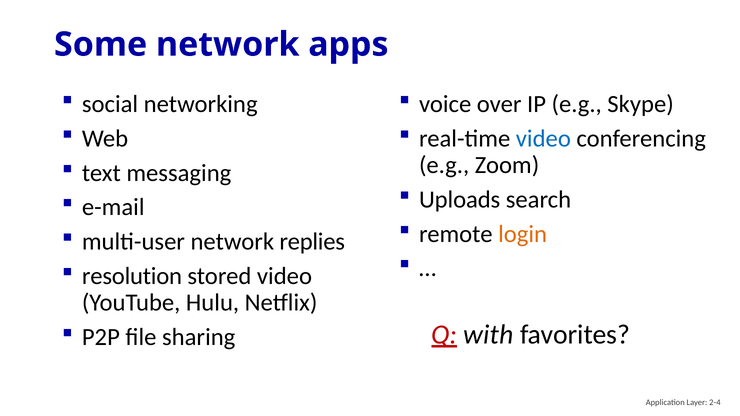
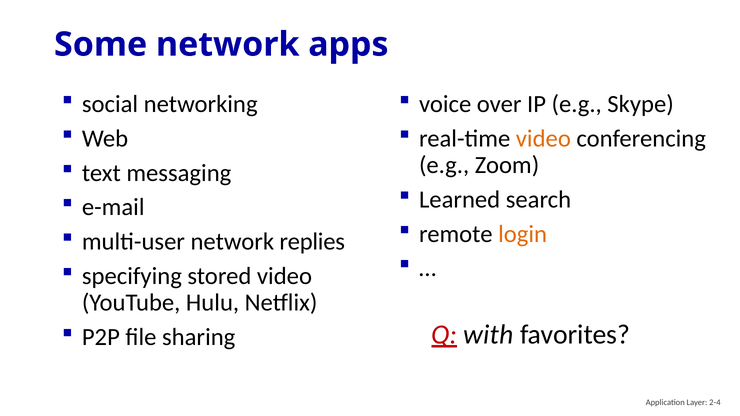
video colour: blue -> orange (543, 139)
Uploads: Uploads -> Learned (460, 200)
resolution: resolution -> specifying (132, 276)
